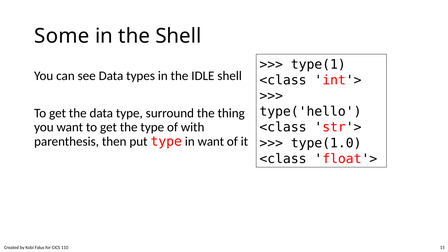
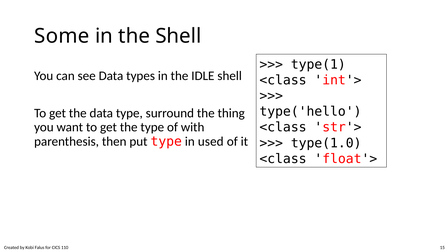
in want: want -> used (211, 141)
